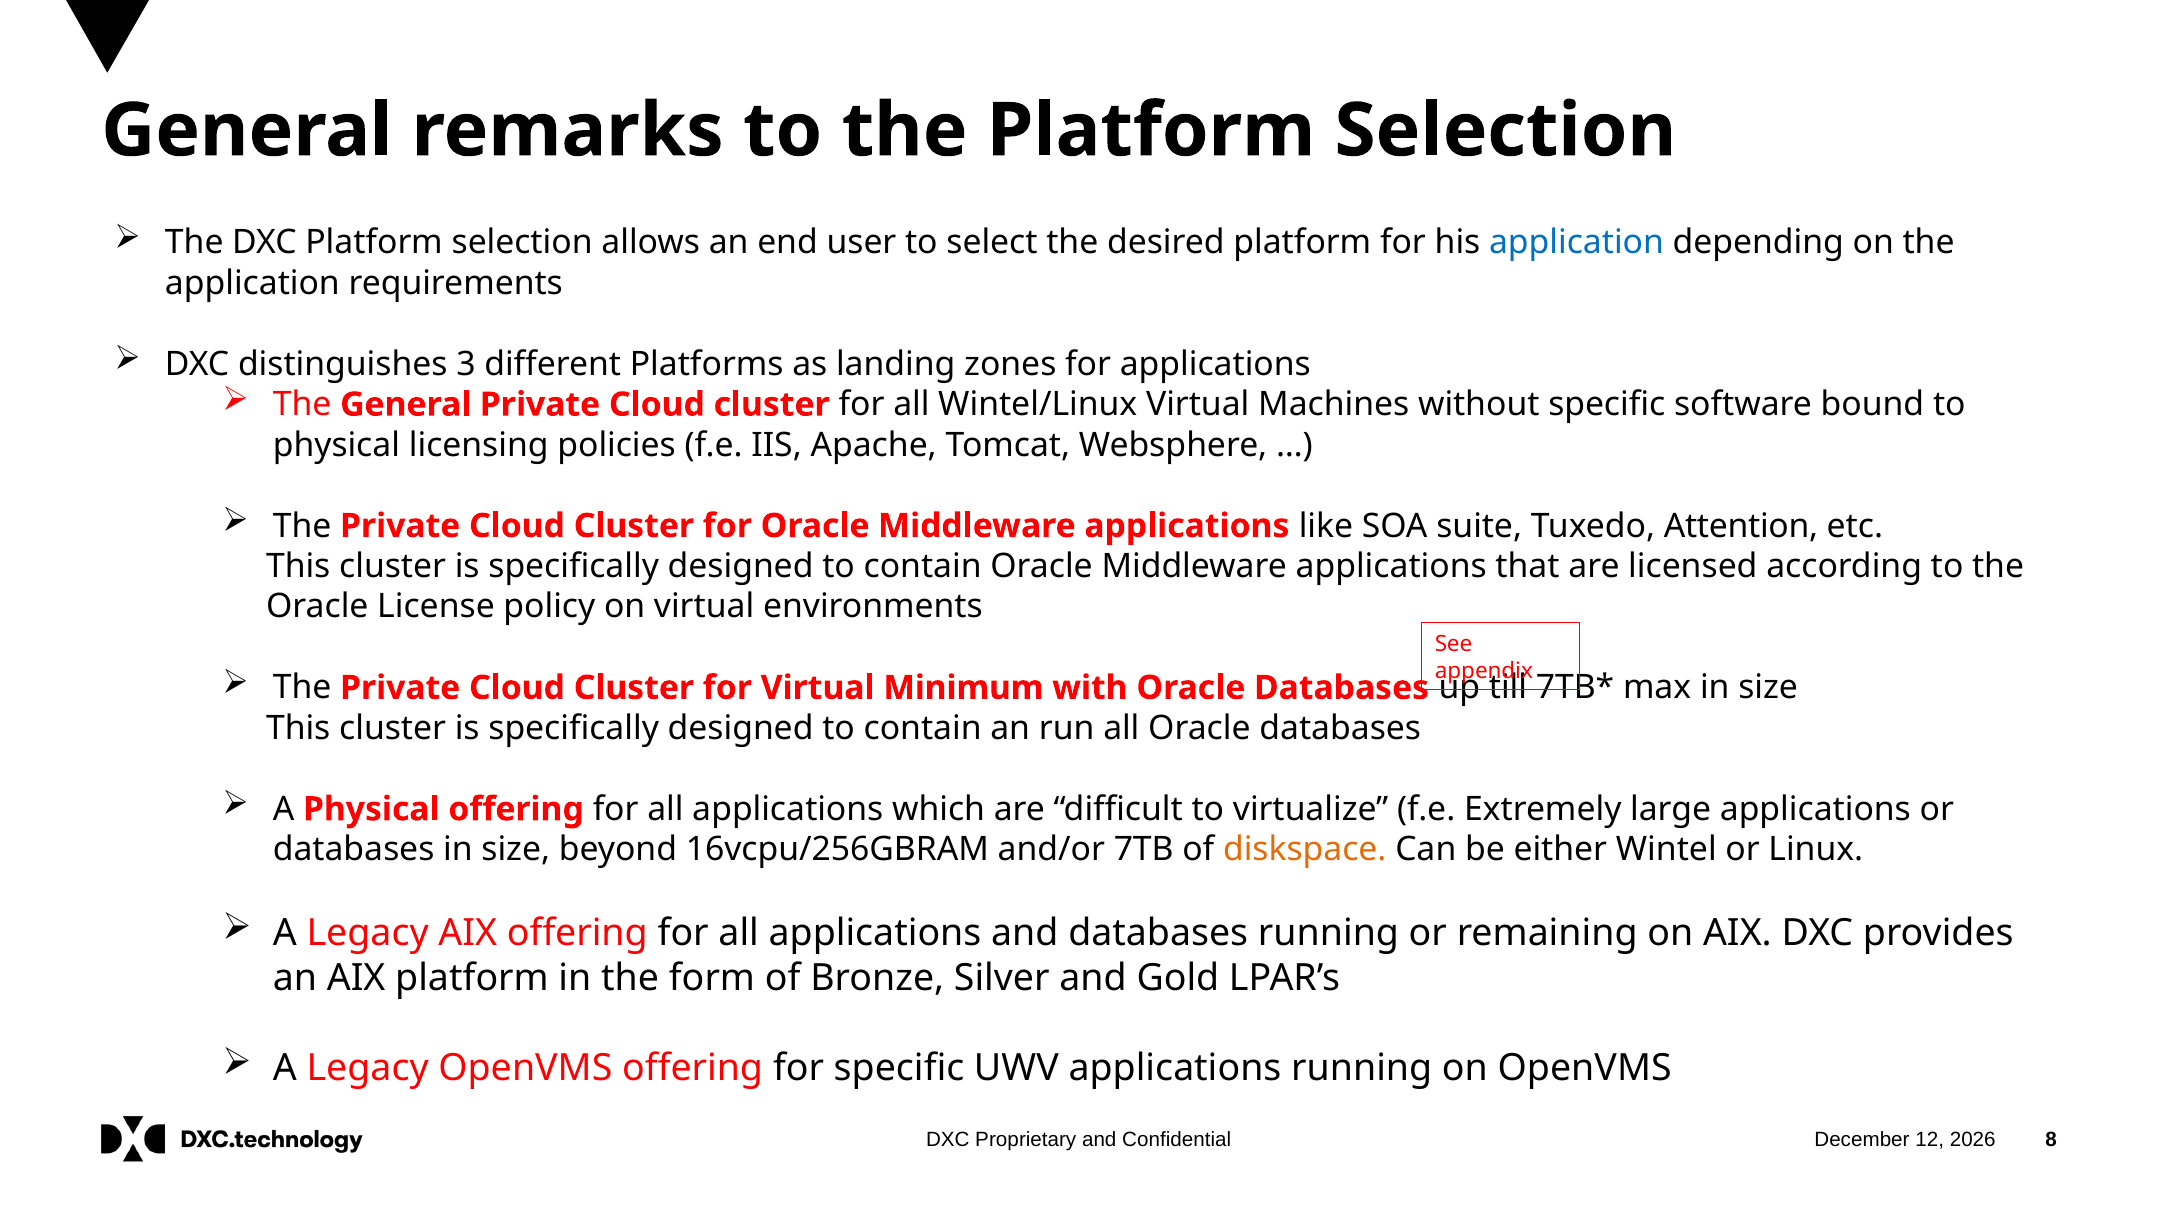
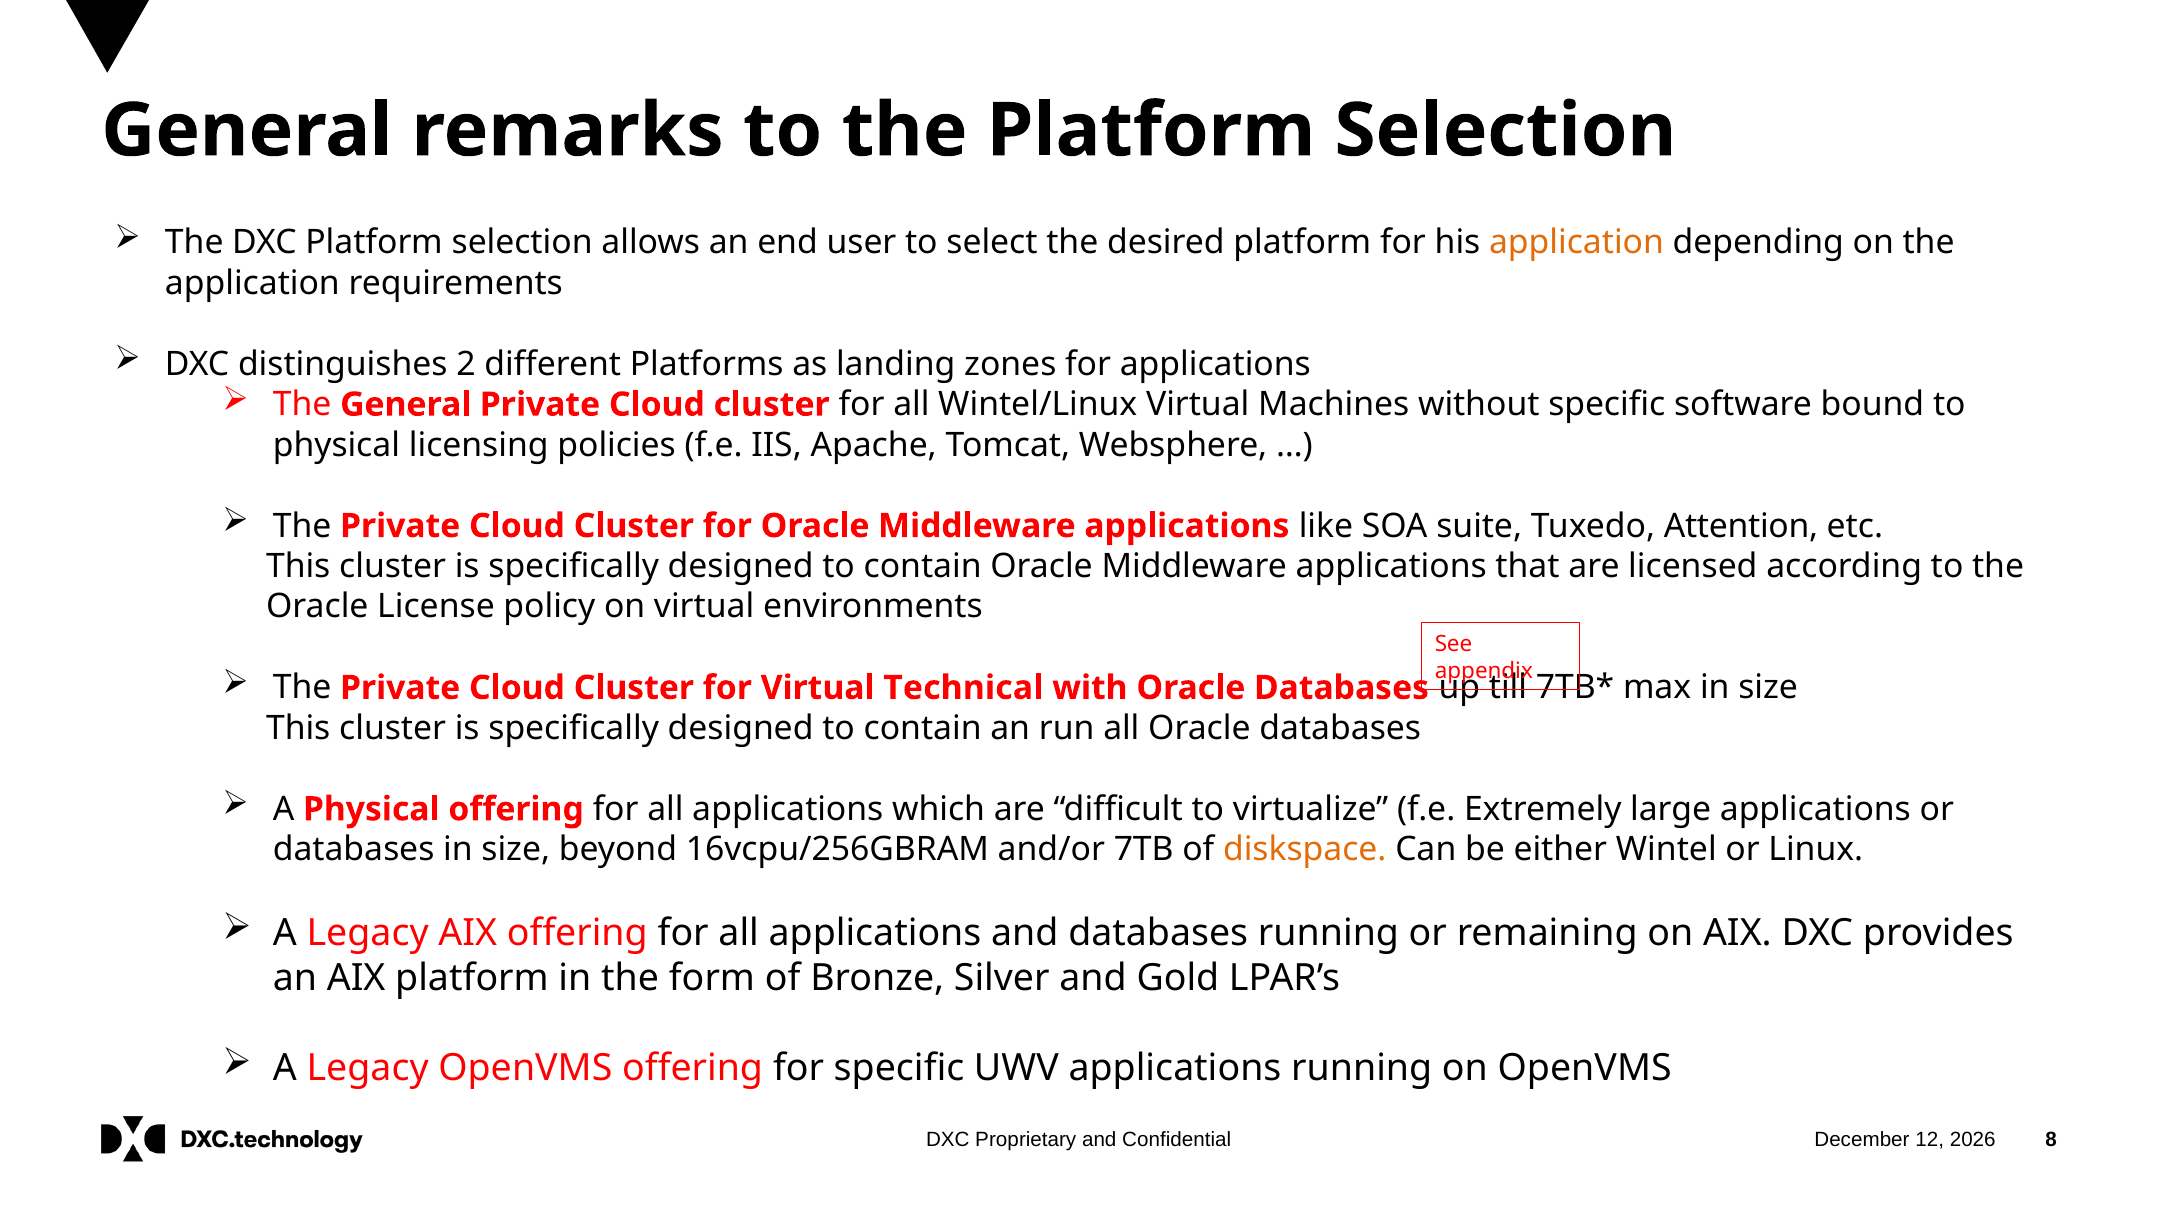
application colour: blue -> orange (1576, 243)
3: 3 -> 2 (466, 364)
Minimum: Minimum -> Technical (963, 688)
